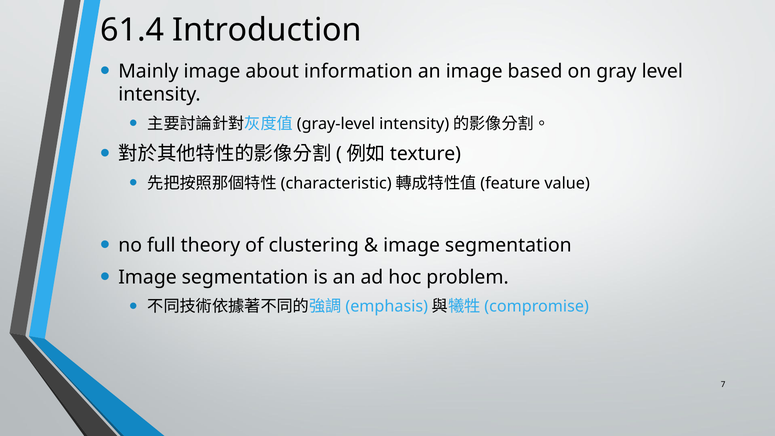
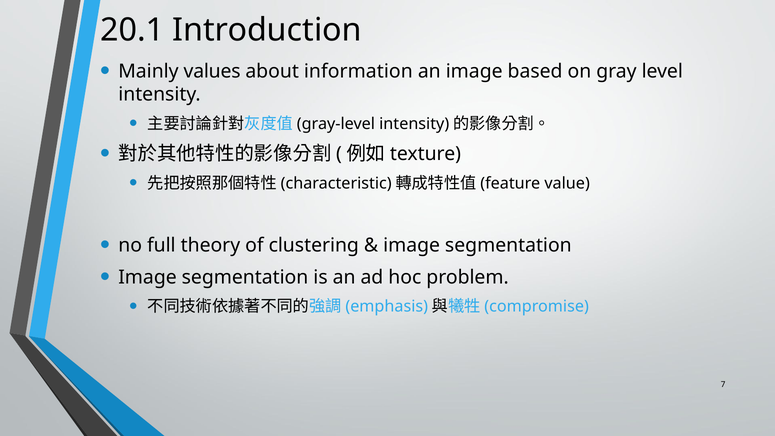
61.4: 61.4 -> 20.1 (132, 30)
Mainly image: image -> values (212, 71)
